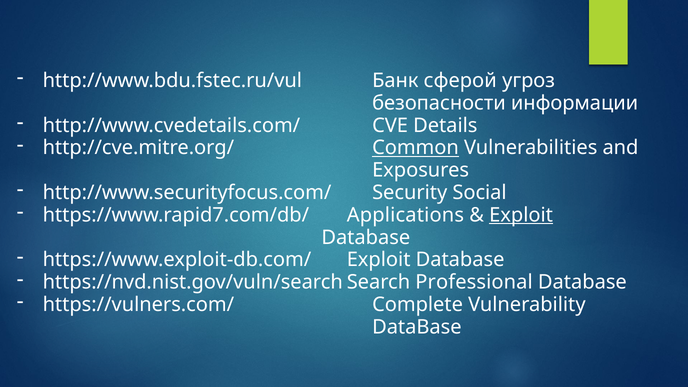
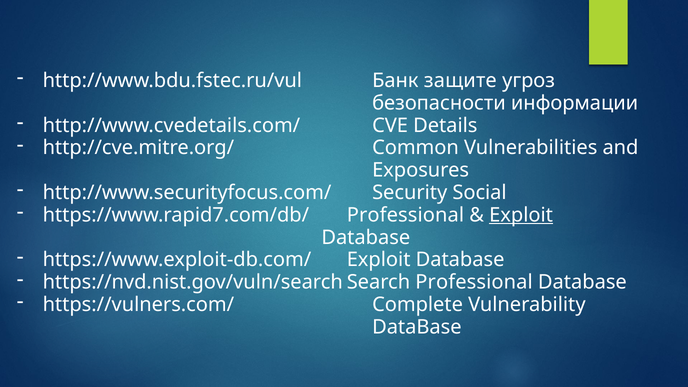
сферой: сферой -> защите (460, 81)
Common underline: present -> none (415, 148)
https://www.rapid7.com/db/ Applications: Applications -> Professional (405, 215)
